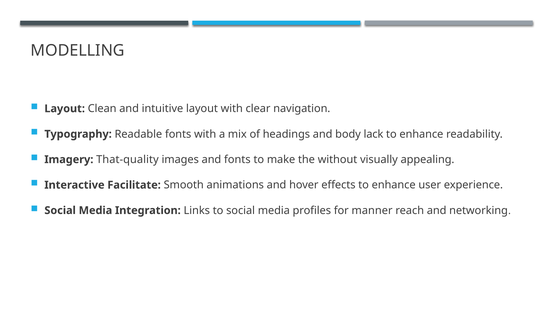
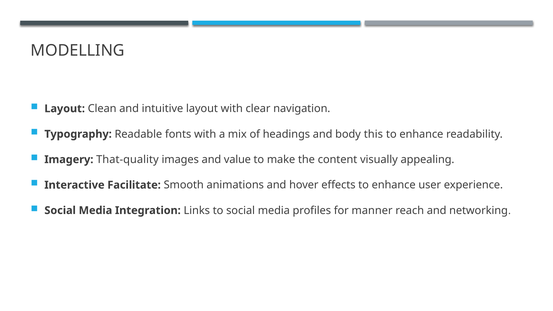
lack: lack -> this (373, 134)
and fonts: fonts -> value (237, 160)
without: without -> content (338, 160)
